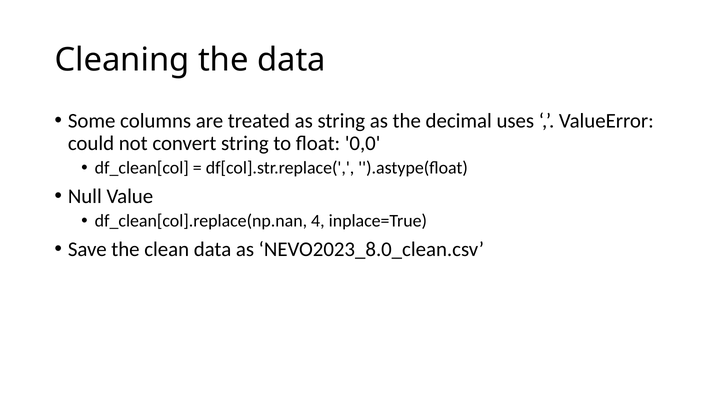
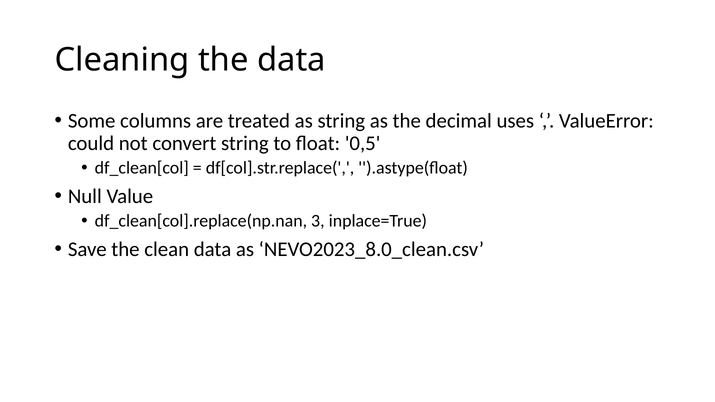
0,0: 0,0 -> 0,5 (363, 143)
4: 4 -> 3 (318, 221)
